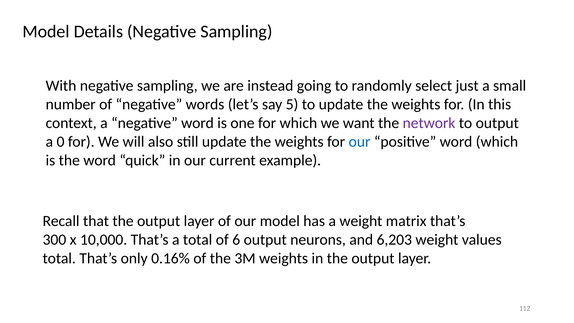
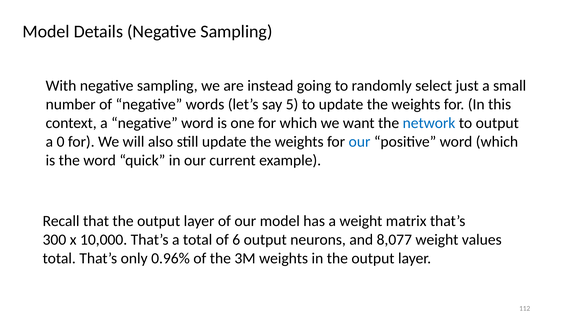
network colour: purple -> blue (429, 123)
6,203: 6,203 -> 8,077 (394, 240)
0.16%: 0.16% -> 0.96% (170, 258)
